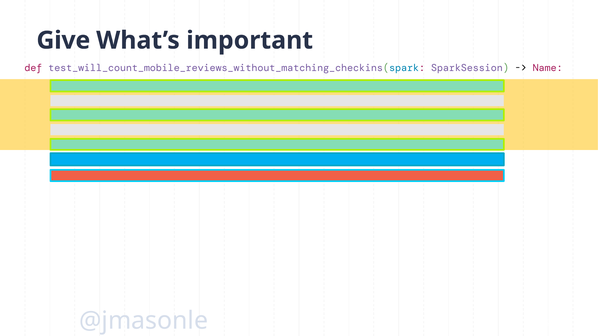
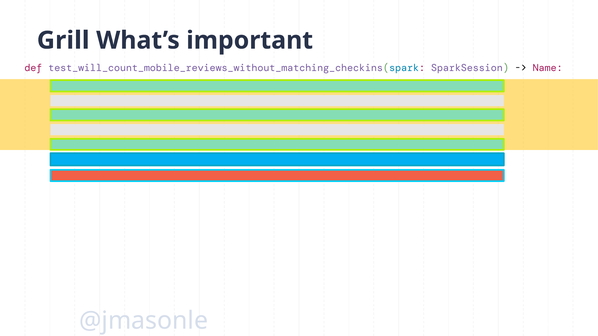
Give: Give -> Grill (63, 40)
